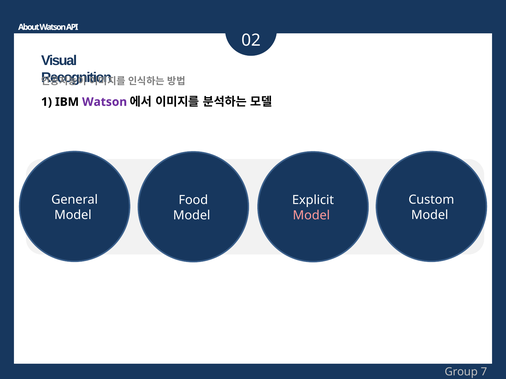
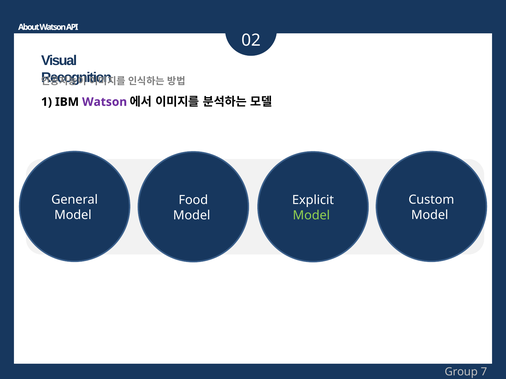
Model colour: pink -> light green (311, 215)
